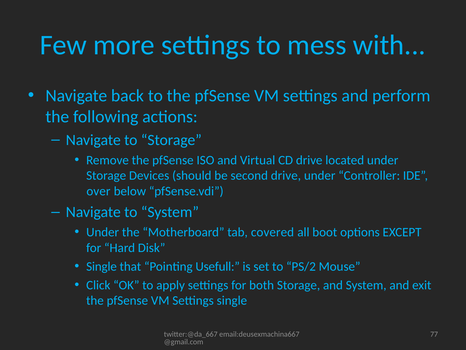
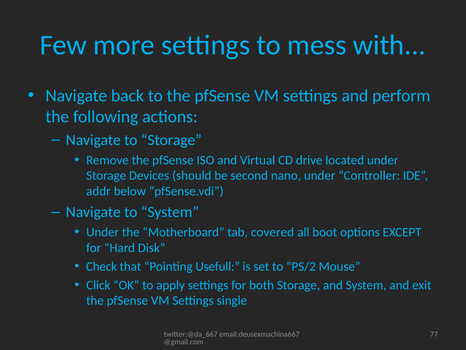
second drive: drive -> nano (286, 175)
over: over -> addr (98, 191)
Single: Single -> Check (102, 266)
